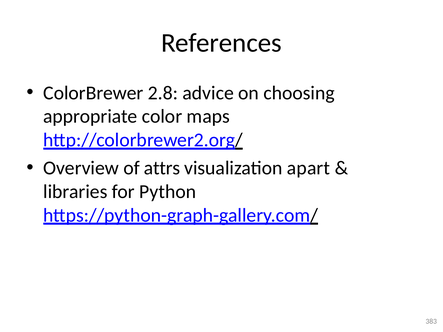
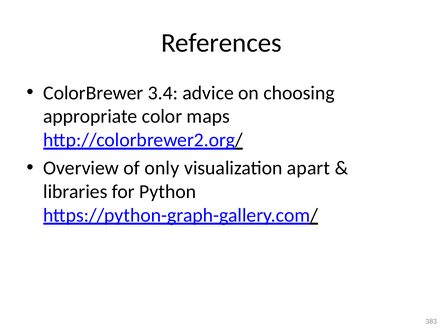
2.8: 2.8 -> 3.4 (163, 93)
attrs: attrs -> only (162, 168)
